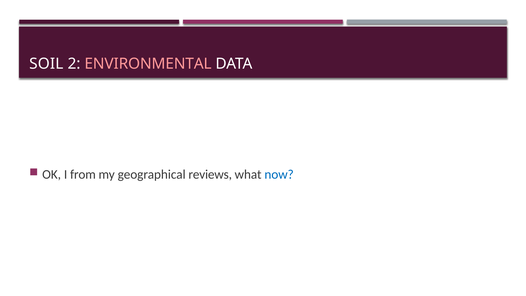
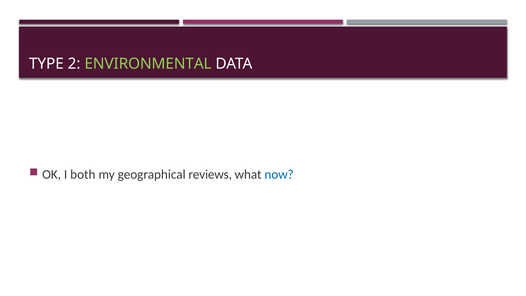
SOIL: SOIL -> TYPE (46, 64)
ENVIRONMENTAL colour: pink -> light green (148, 64)
from: from -> both (83, 174)
